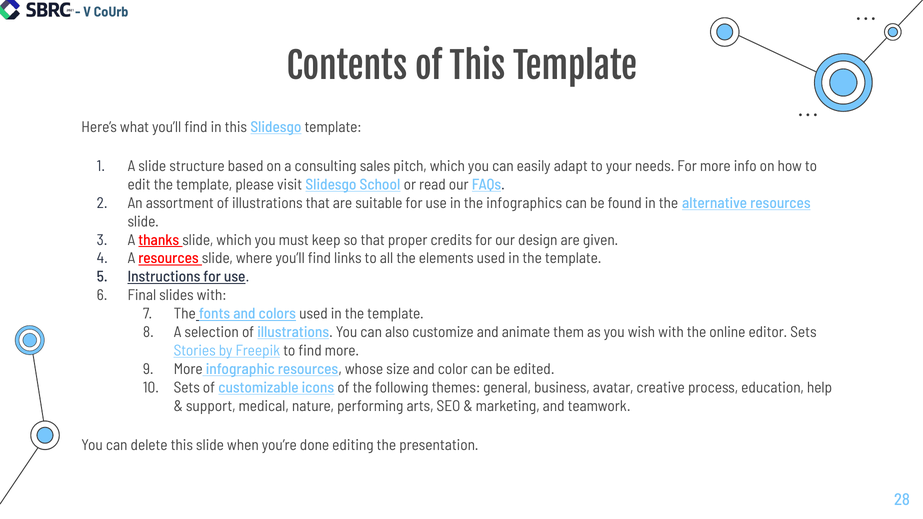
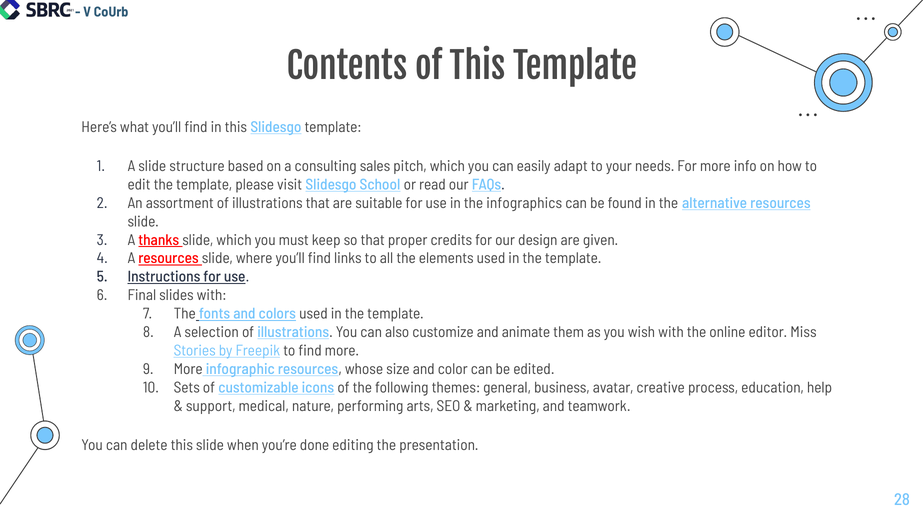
editor Sets: Sets -> Miss (803, 332)
